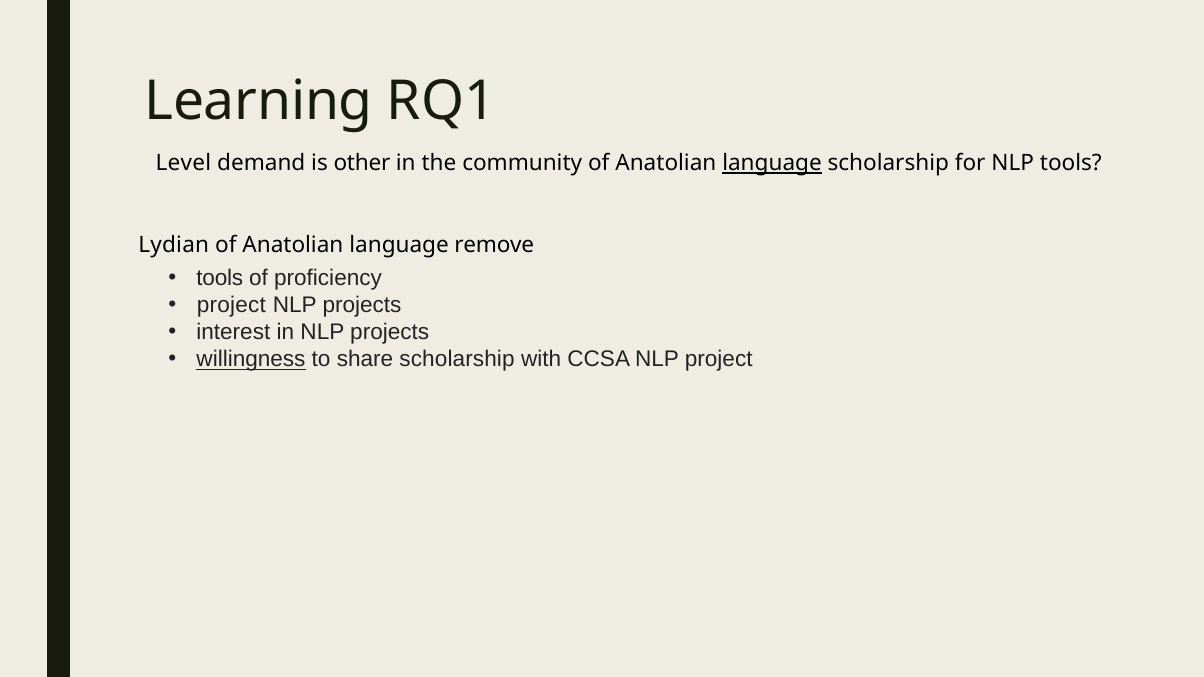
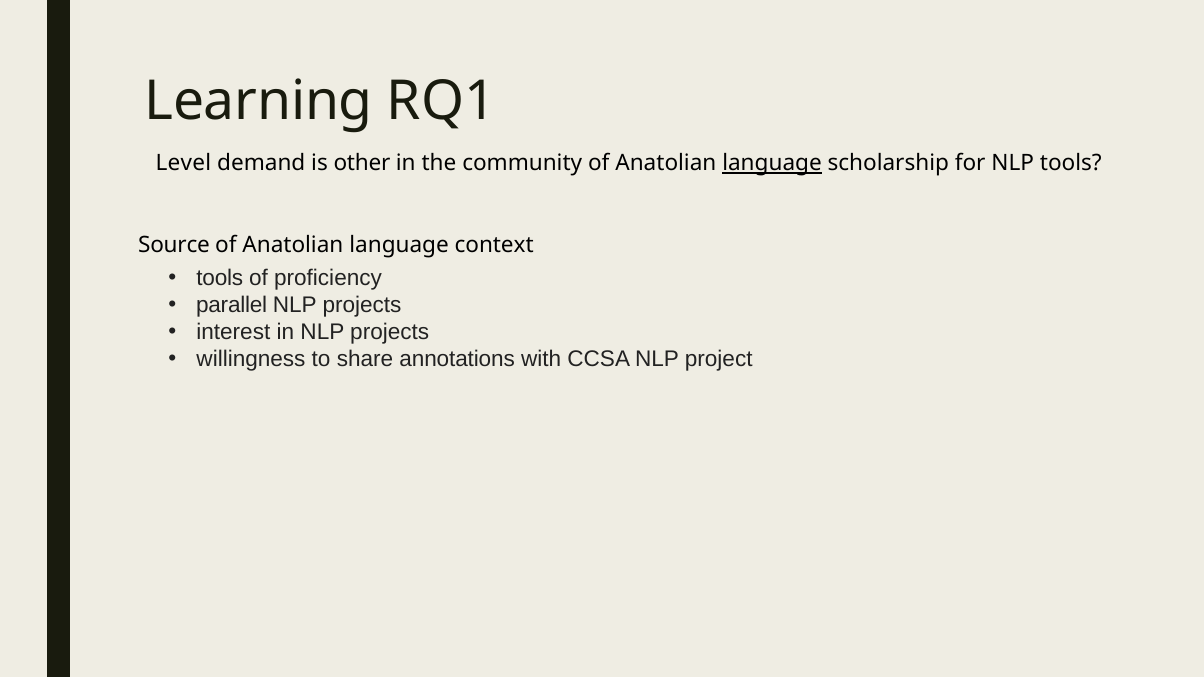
Lydian: Lydian -> Source (174, 245)
remove: remove -> context (494, 245)
project: project -> parallel (232, 305)
willingness underline: present -> none (251, 360)
share scholarship: scholarship -> annotations (457, 360)
